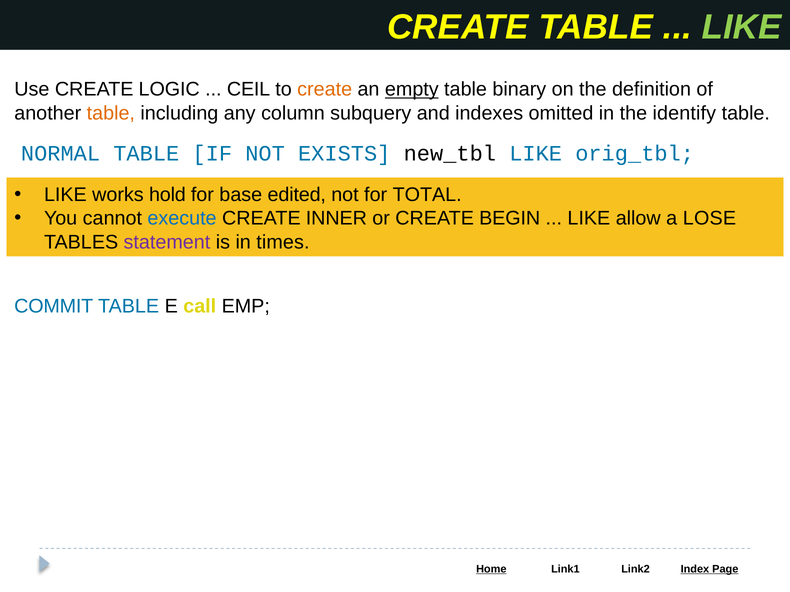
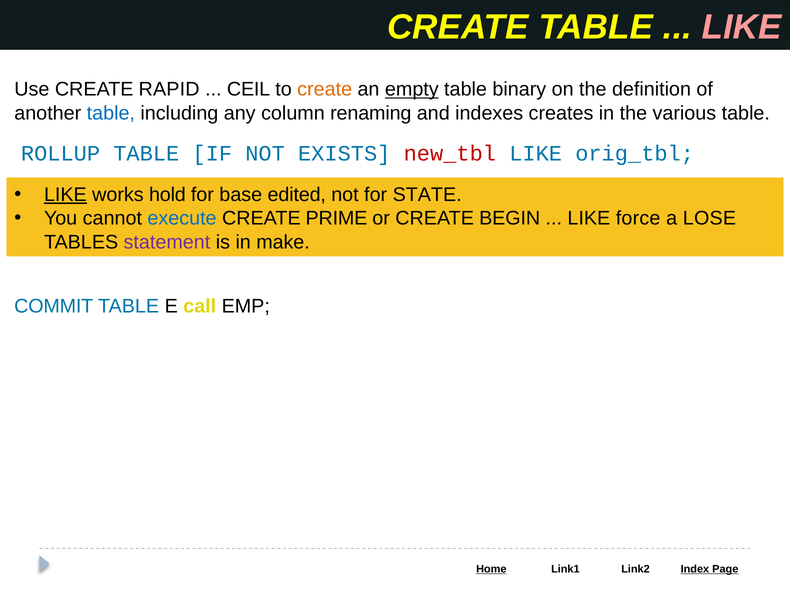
LIKE colour: light green -> pink (742, 27)
LOGIC: LOGIC -> RAPID (169, 89)
table colour: orange -> blue (111, 113)
subquery: subquery -> renaming (371, 113)
omitted: omitted -> creates (561, 113)
identify: identify -> various (684, 113)
NORMAL: NORMAL -> ROLLUP (61, 154)
new_tbl colour: black -> red (450, 154)
LIKE underline: none -> present (65, 195)
TOTAL: TOTAL -> STATE (427, 195)
INNER: INNER -> PRIME (336, 219)
allow: allow -> force (638, 219)
times: times -> make (283, 242)
